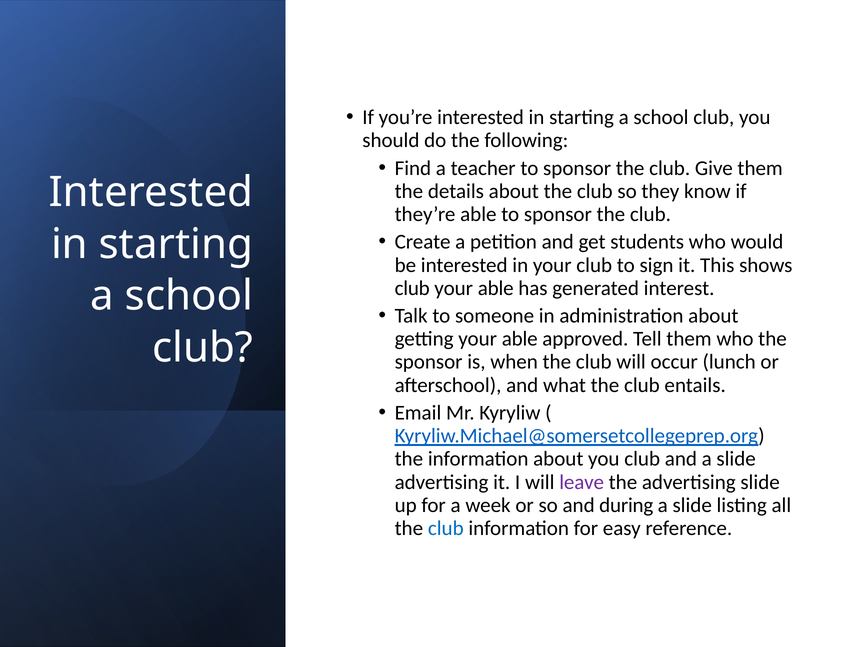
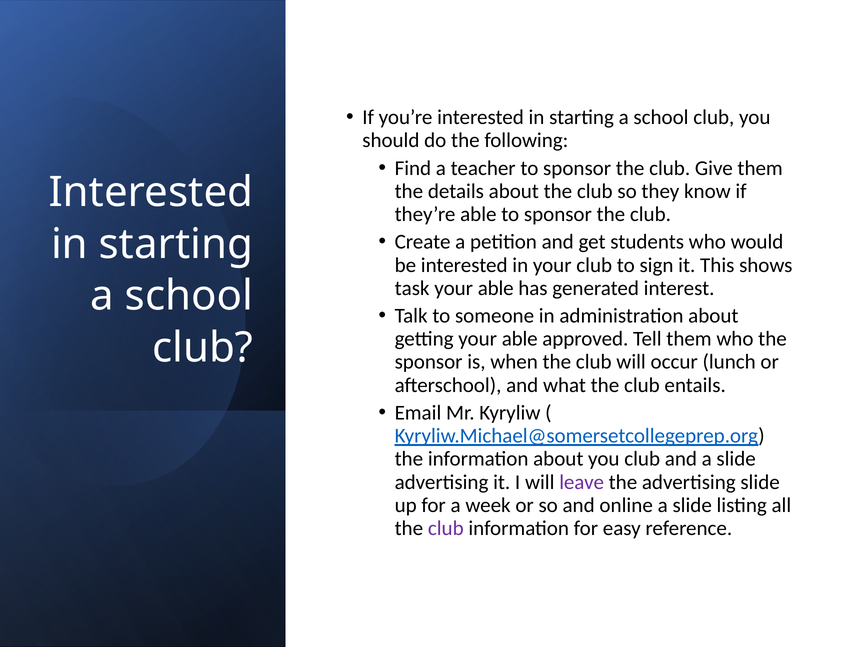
club: club -> task (412, 288)
during: during -> online (626, 505)
club colour: blue -> purple (446, 528)
